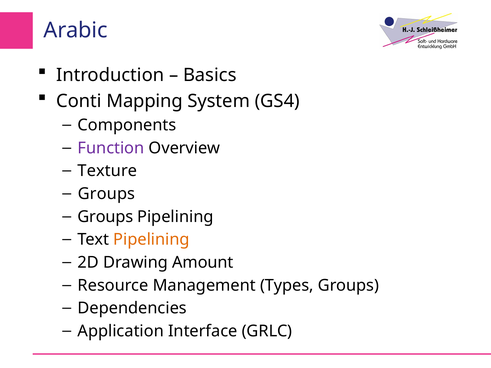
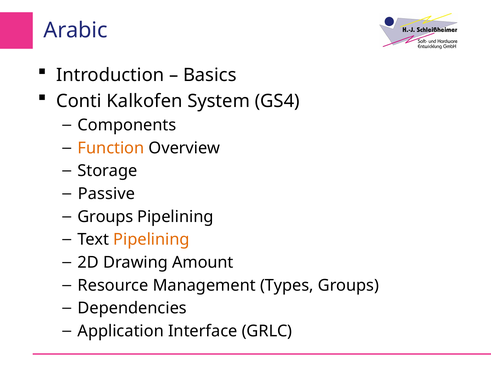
Mapping: Mapping -> Kalkofen (145, 101)
Function colour: purple -> orange (111, 148)
Texture: Texture -> Storage (108, 171)
Groups: Groups -> Passive (106, 194)
